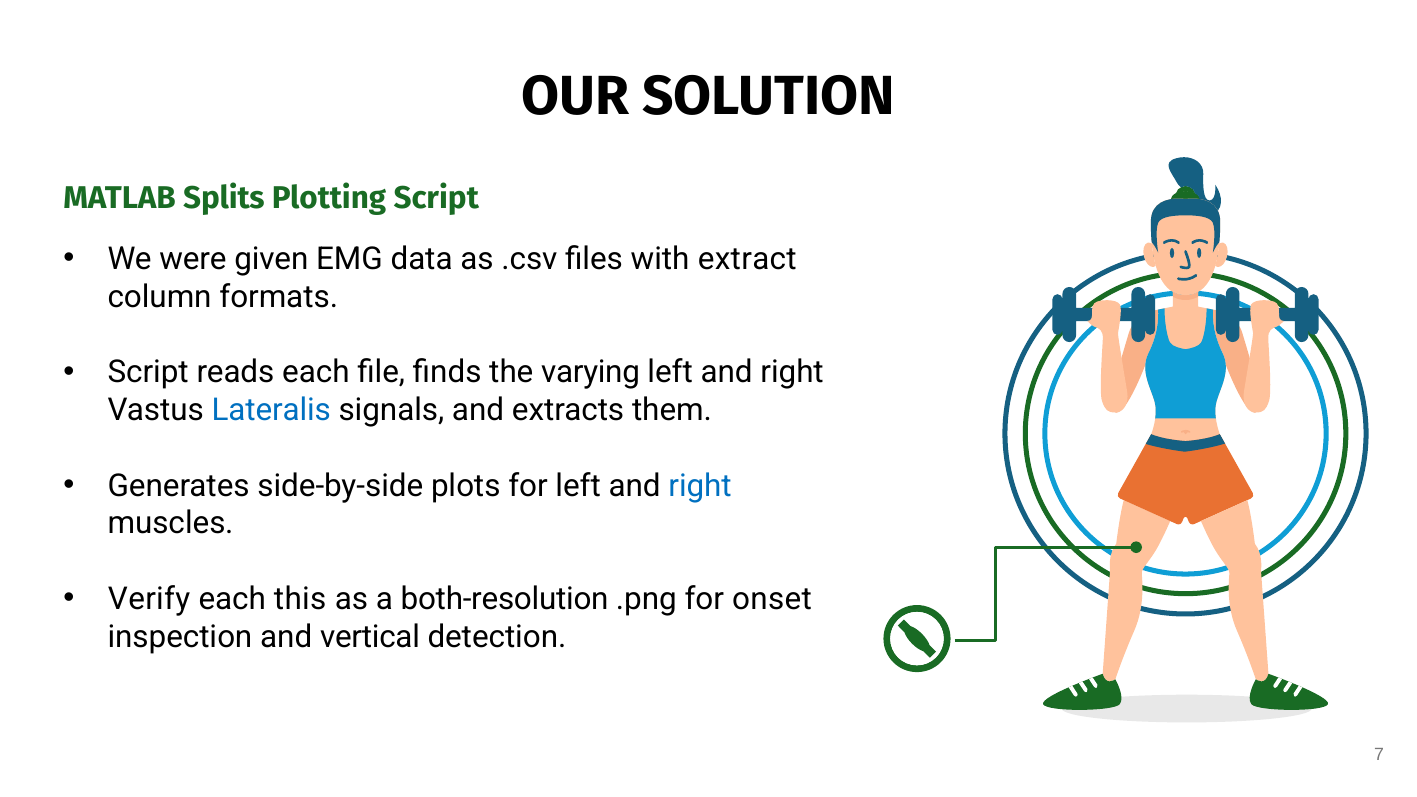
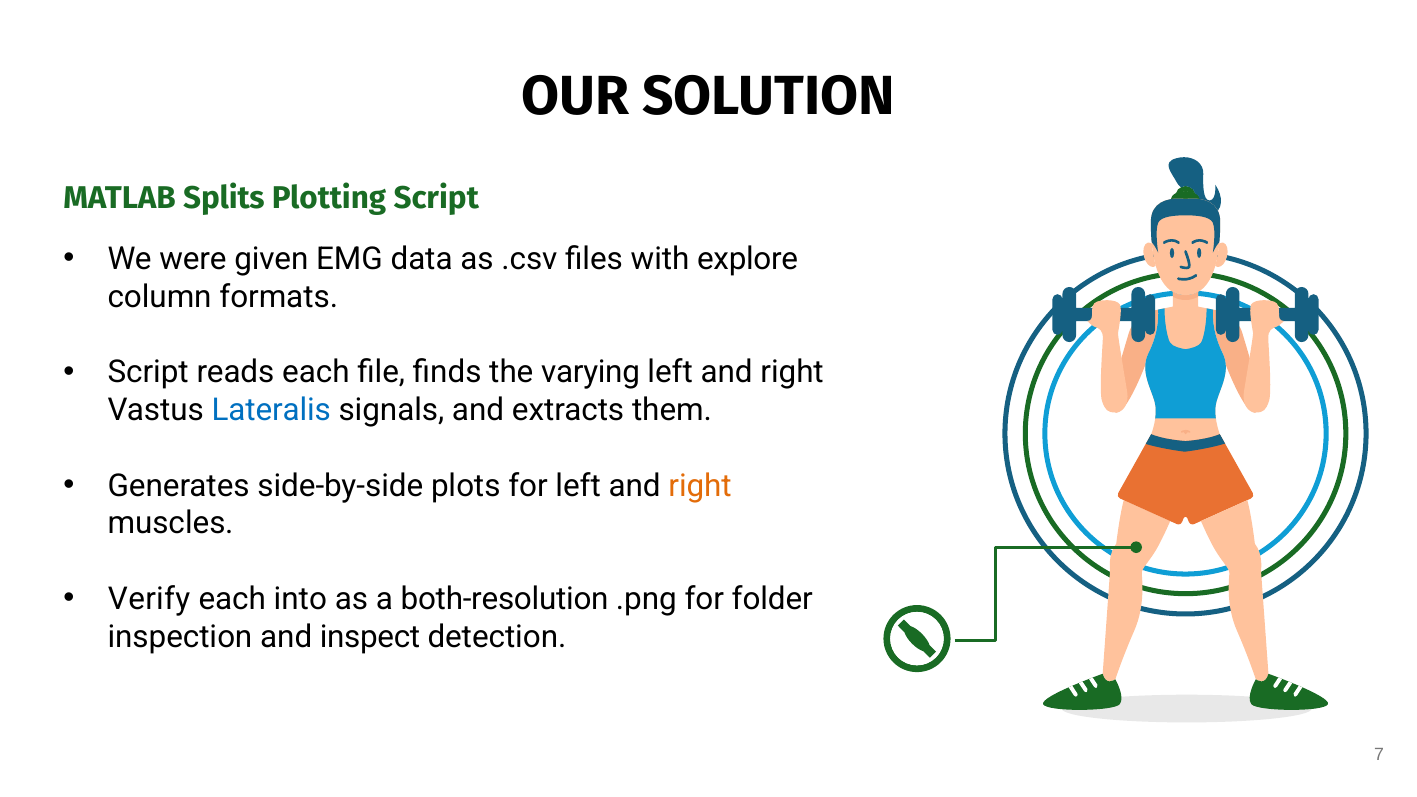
extract: extract -> explore (748, 259)
right colour: blue -> orange (700, 486)
this: this -> into (300, 599)
onset: onset -> folder (772, 599)
vertical: vertical -> inspect (370, 637)
